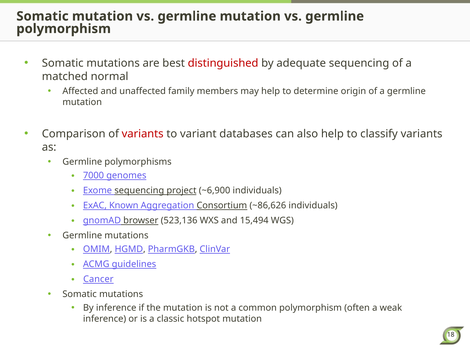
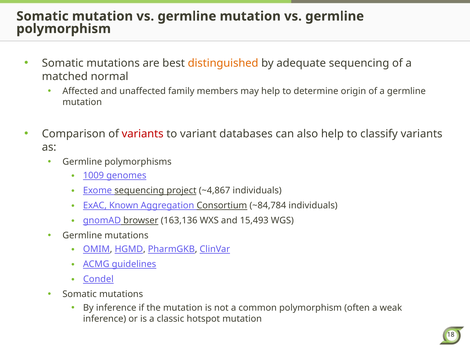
distinguished colour: red -> orange (223, 63)
7000: 7000 -> 1009 (93, 176)
~6,900: ~6,900 -> ~4,867 (215, 191)
~86,626: ~86,626 -> ~84,784 (268, 206)
523,136: 523,136 -> 163,136 (179, 221)
15,494: 15,494 -> 15,493 (254, 221)
Cancer: Cancer -> Condel (98, 280)
